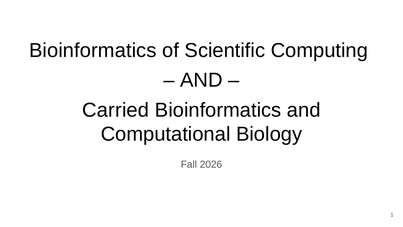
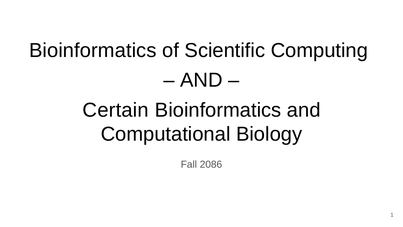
Carried: Carried -> Certain (116, 110)
2026: 2026 -> 2086 (211, 164)
